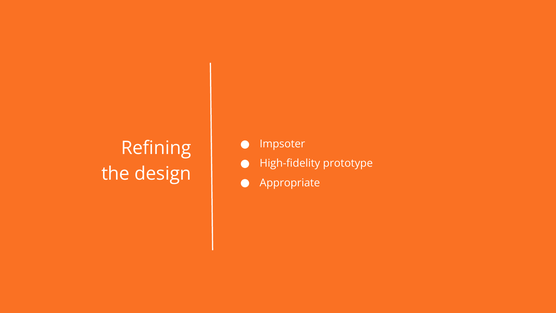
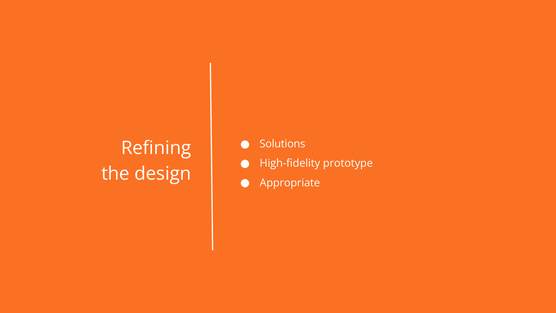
Impsoter: Impsoter -> Solutions (282, 144)
